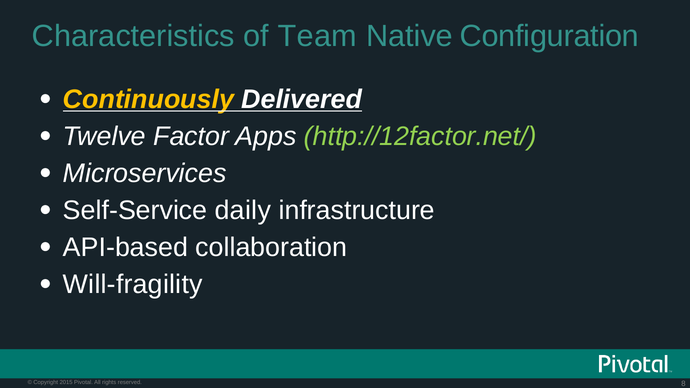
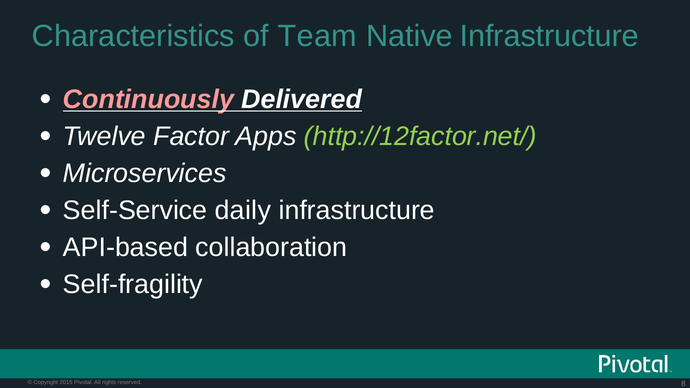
Native Configuration: Configuration -> Infrastructure (549, 36)
Continuously colour: yellow -> pink (148, 99)
Will-fragility: Will-fragility -> Self-fragility (133, 284)
